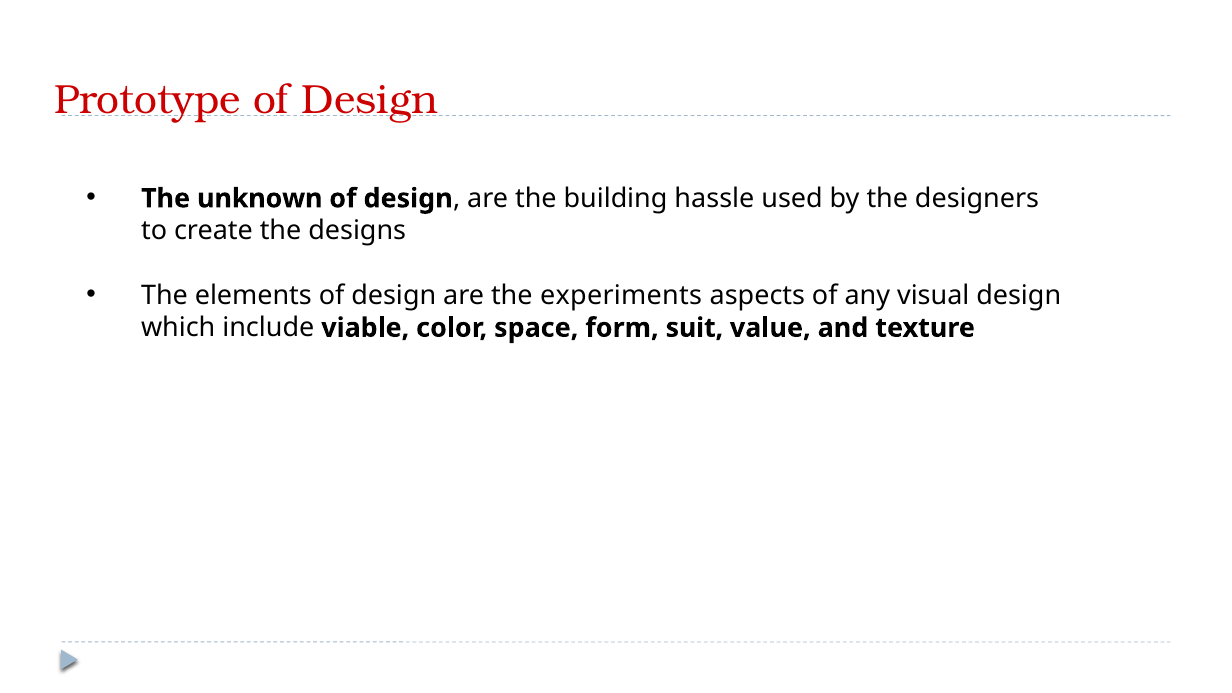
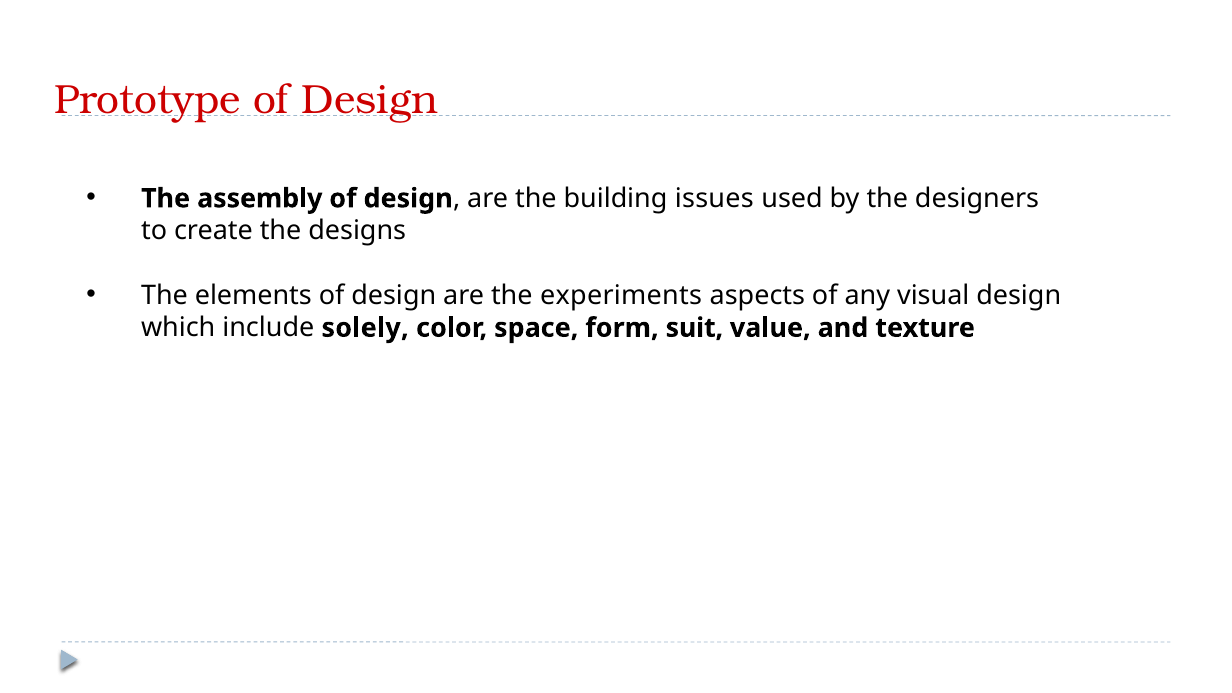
unknown: unknown -> assembly (260, 198)
hassle: hassle -> issues (714, 198)
viable: viable -> solely (365, 328)
